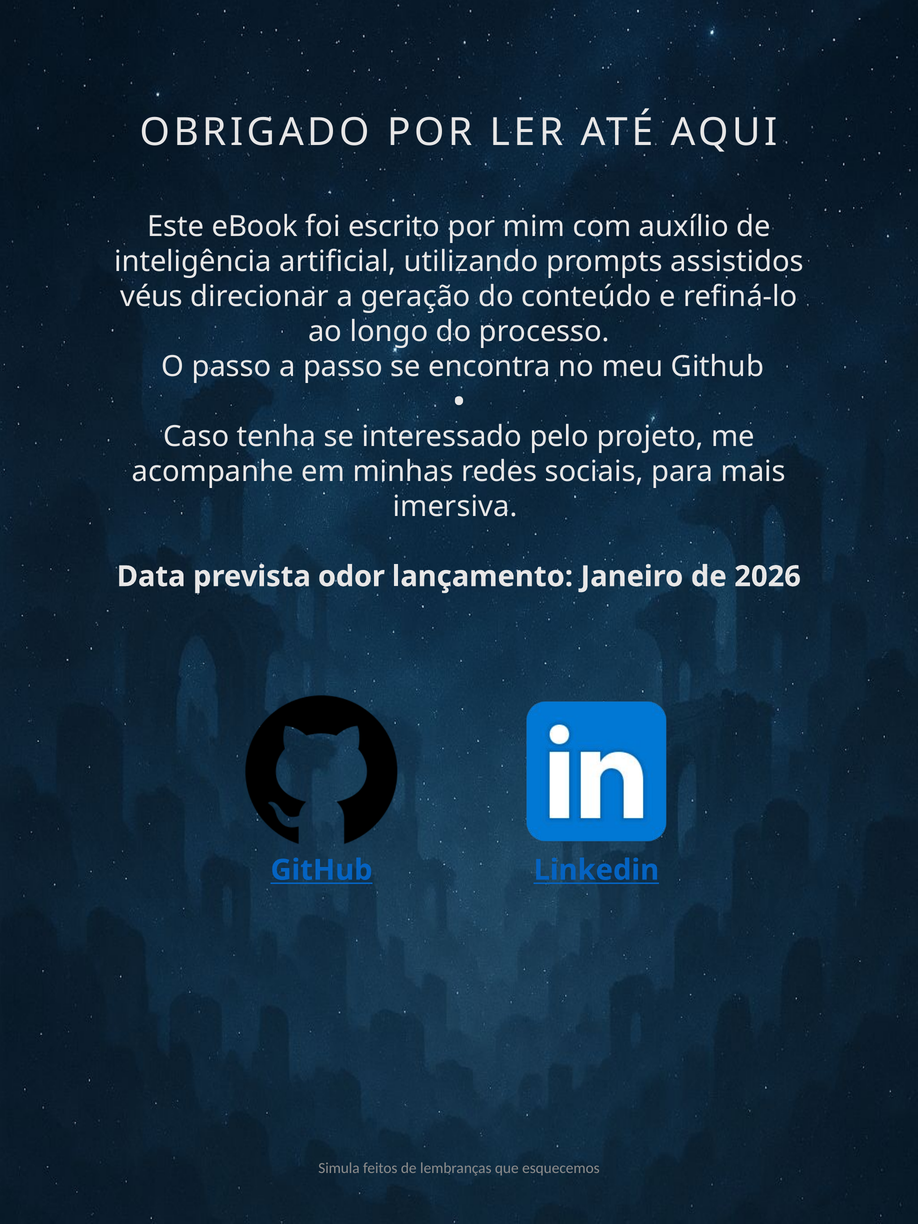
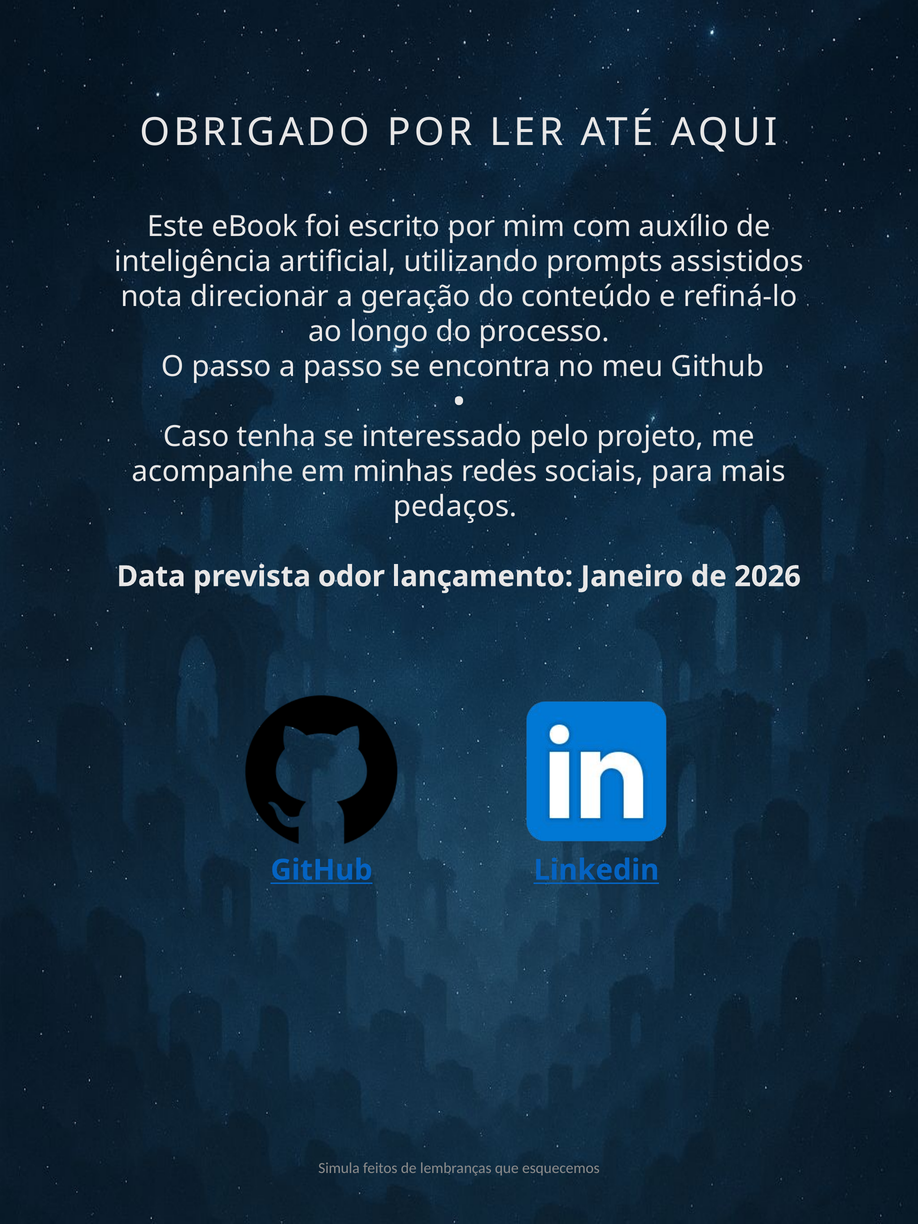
véus: véus -> nota (152, 297)
imersiva: imersiva -> pedaços (455, 507)
